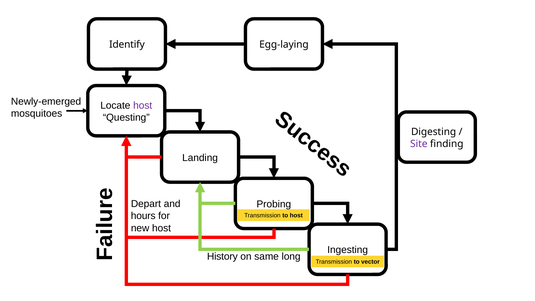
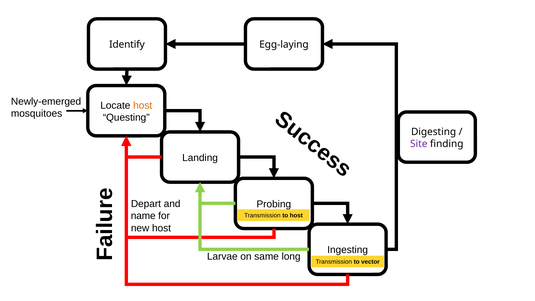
host colour: purple -> orange (143, 105)
hours: hours -> name (143, 216)
History: History -> Larvae (222, 257)
